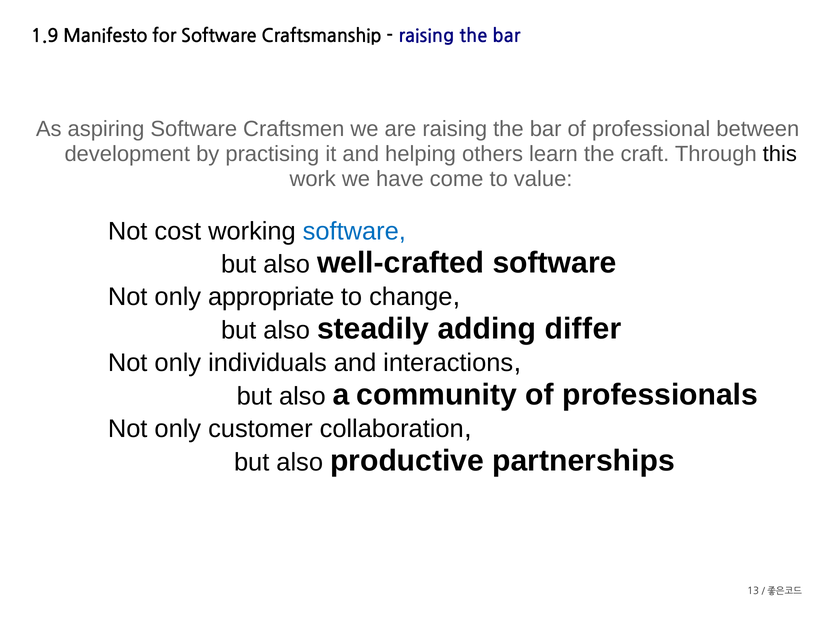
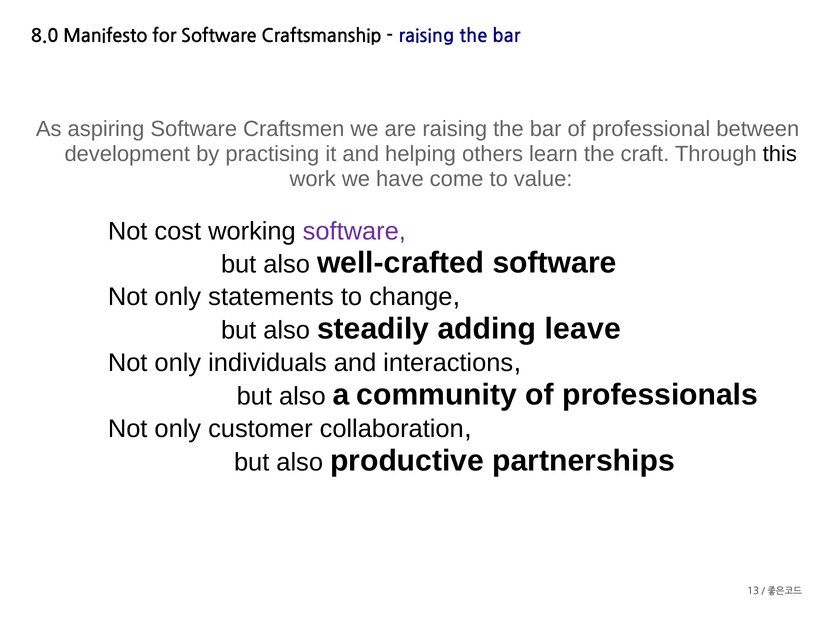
1.9: 1.9 -> 8.0 (45, 36)
software colour: blue -> purple (354, 232)
appropriate: appropriate -> statements (271, 297)
differ: differ -> leave (583, 329)
